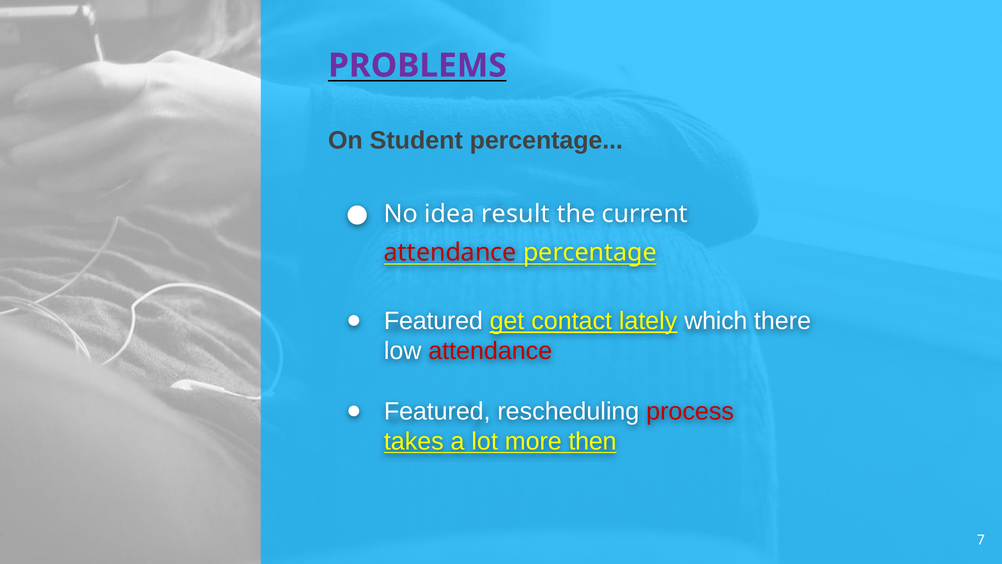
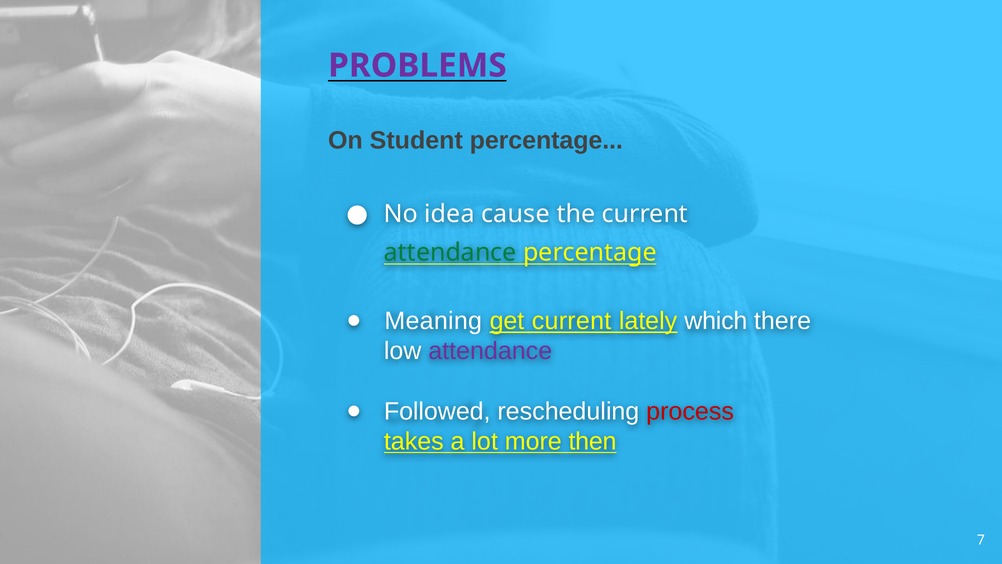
result: result -> cause (516, 214)
attendance colour: red -> green (450, 252)
Featured: Featured -> Meaning (433, 321)
get contact: contact -> current (572, 321)
attendance colour: red -> purple (490, 351)
Featured: Featured -> Followed (437, 411)
